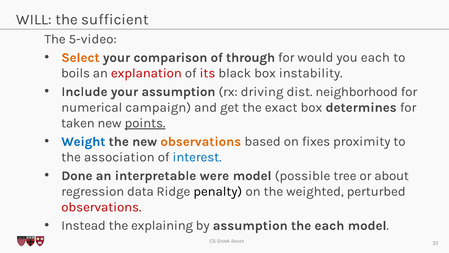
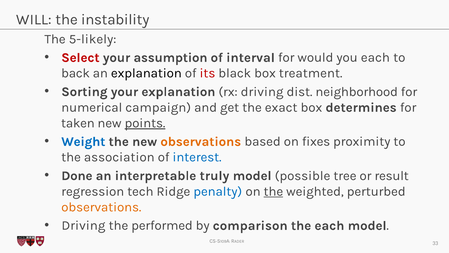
sufficient: sufficient -> instability (115, 20)
5-video: 5-video -> 5-likely (93, 39)
Select colour: orange -> red (80, 57)
comparison: comparison -> assumption (170, 57)
through: through -> interval (250, 57)
boils: boils -> back (76, 73)
explanation colour: red -> black (146, 73)
instability: instability -> treatment (311, 73)
Include: Include -> Sorting (84, 92)
your assumption: assumption -> explanation (178, 92)
were: were -> truly (214, 175)
about: about -> result (392, 175)
data: data -> tech (140, 191)
penalty colour: black -> blue (218, 191)
the underline: none -> present (273, 191)
observations colour: red -> orange (101, 207)
Instead: Instead -> Driving (83, 225)
explaining: explaining -> performed (162, 225)
by assumption: assumption -> comparison (250, 225)
